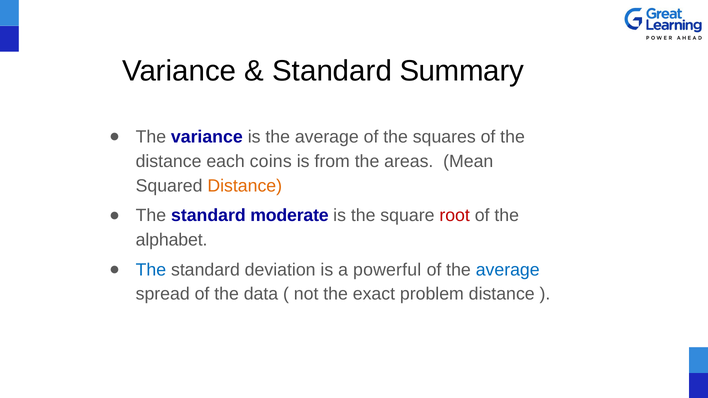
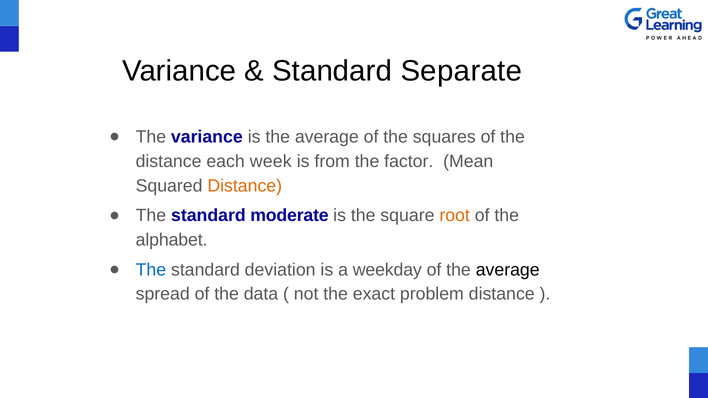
Summary: Summary -> Separate (461, 71)
coins: coins -> week (271, 162)
areas: areas -> factor (409, 162)
root colour: red -> orange (455, 216)
powerful: powerful -> weekday (387, 270)
average colour: blue -> black (508, 270)
